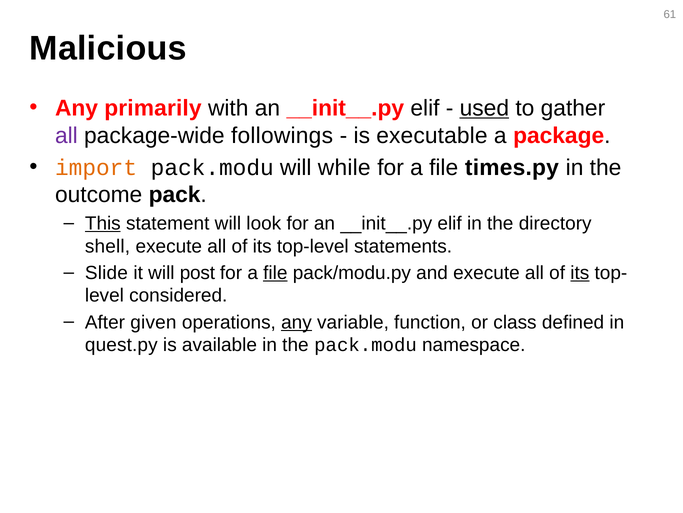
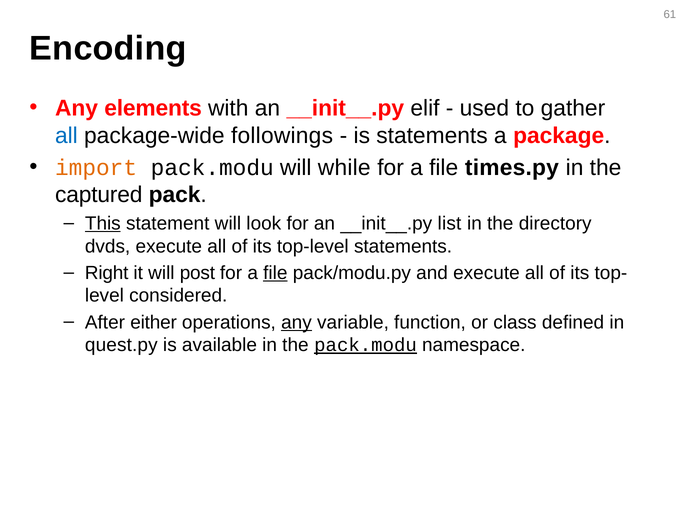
Malicious: Malicious -> Encoding (108, 48)
primarily: primarily -> elements (153, 108)
used underline: present -> none (484, 108)
all colour: purple -> blue (66, 135)
is executable: executable -> statements (432, 135)
outcome: outcome -> captured (99, 195)
for an __init__.py elif: elif -> list (449, 223)
shell: shell -> dvds (108, 246)
Slide: Slide -> Right (107, 272)
its underline: present -> none (580, 272)
given: given -> either (154, 322)
pack.modu underline: none -> present (366, 345)
